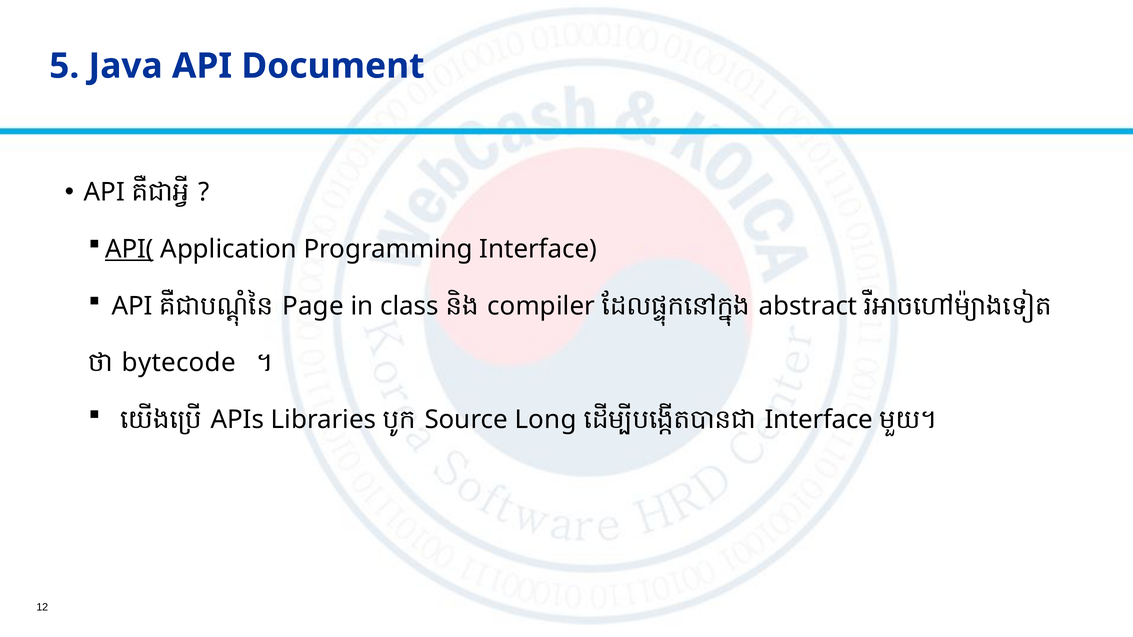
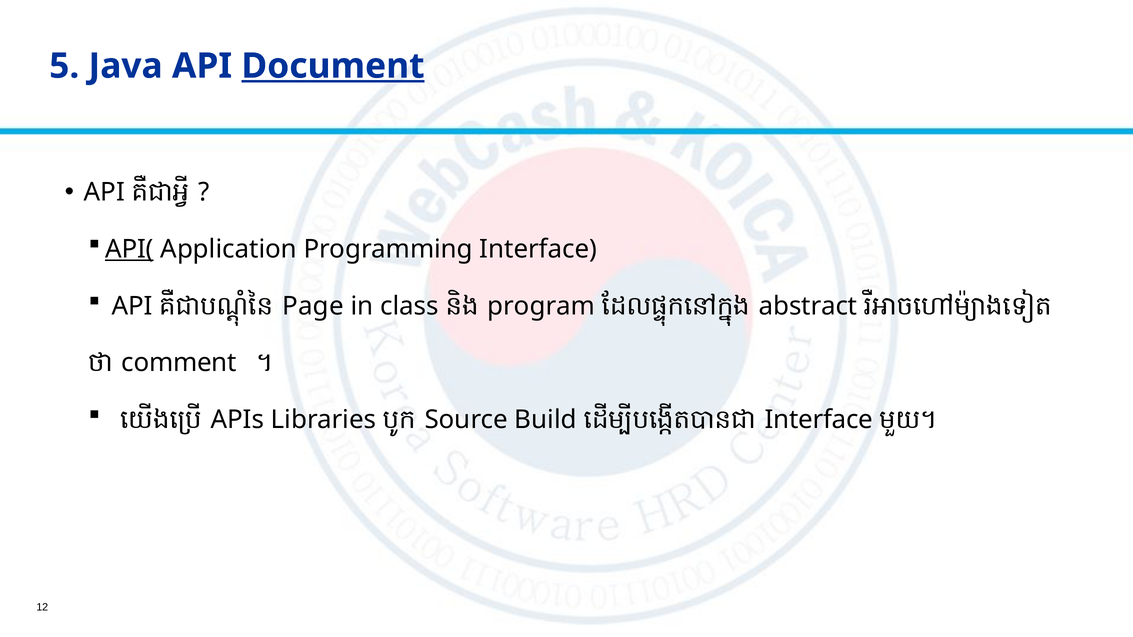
Document underline: none -> present (333, 66)
compiler: compiler -> program (541, 306)
bytecode: bytecode -> comment (179, 363)
Long: Long -> Build (546, 420)
